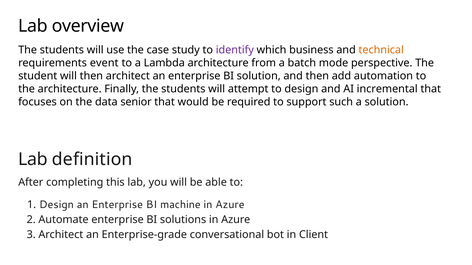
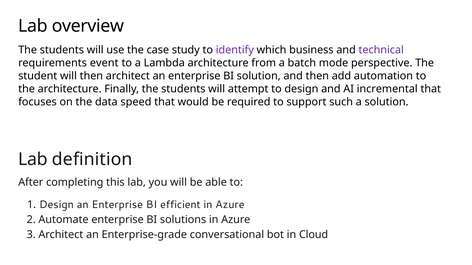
technical colour: orange -> purple (381, 50)
senior: senior -> speed (136, 102)
machine: machine -> efficient (180, 205)
Client: Client -> Cloud (314, 235)
